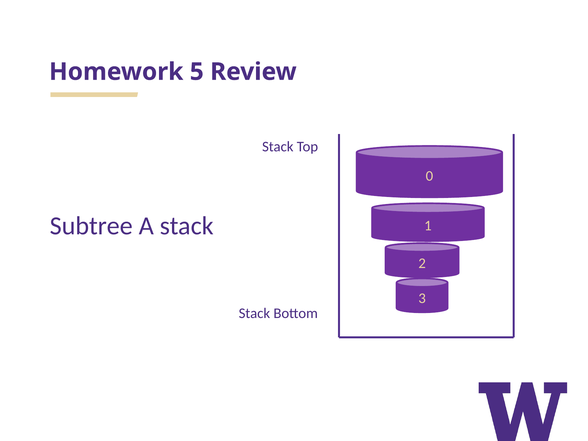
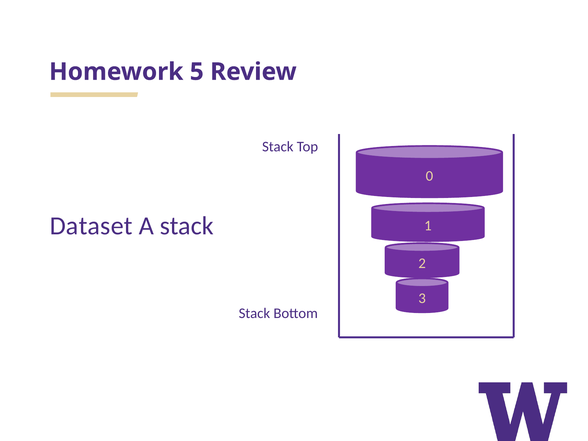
Subtree: Subtree -> Dataset (91, 226)
